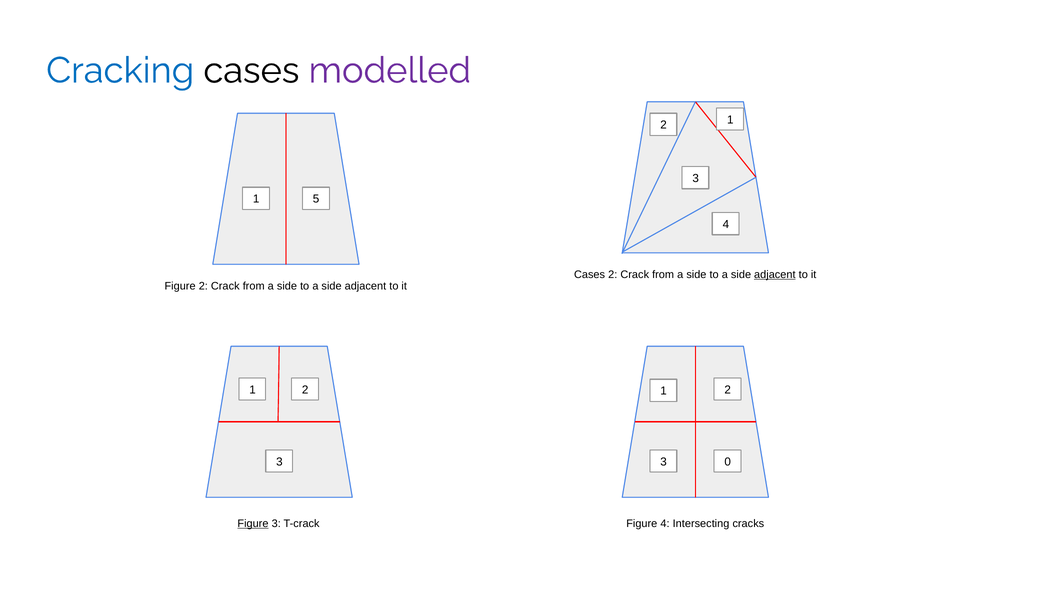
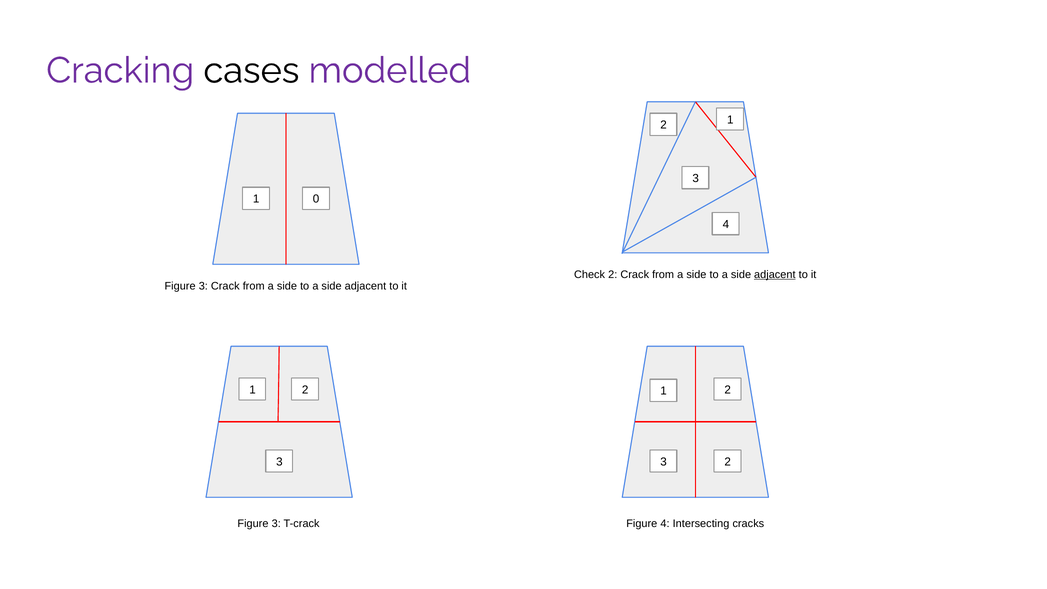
Cracking colour: blue -> purple (120, 71)
5: 5 -> 0 (316, 199)
Cases: Cases -> Check (590, 274)
2: 2 -> 3 (203, 286)
0: 0 -> 2 (728, 462)
Figure underline: present -> none (253, 523)
